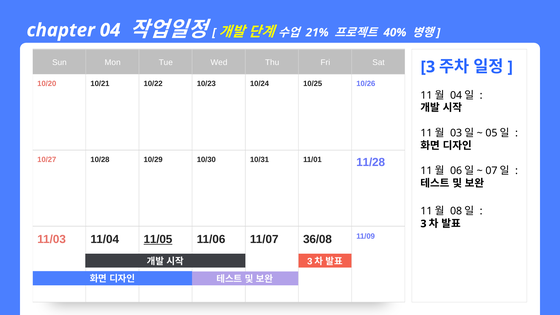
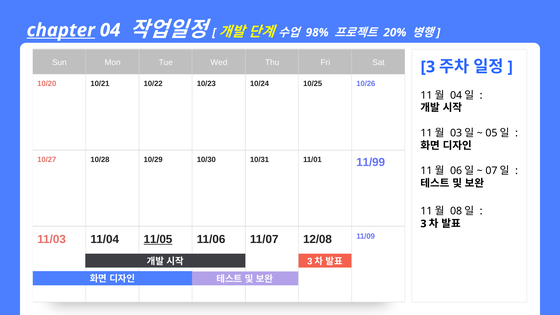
chapter underline: none -> present (61, 30)
21%: 21% -> 98% (317, 33)
40%: 40% -> 20% (395, 33)
11/28: 11/28 -> 11/99 (371, 162)
36/08: 36/08 -> 12/08 (317, 239)
